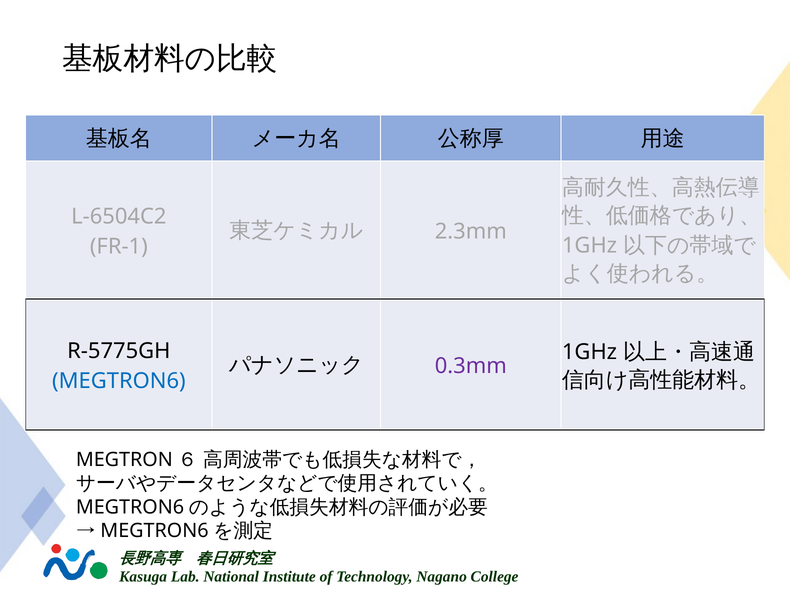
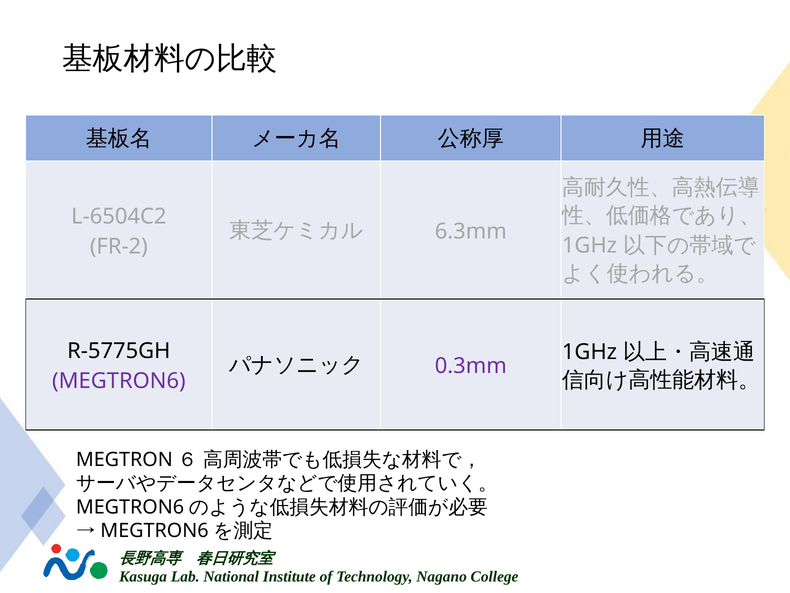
2.3mm: 2.3mm -> 6.3mm (471, 231)
FR-1: FR-1 -> FR-2 (119, 246)
MEGTRON6 colour: blue -> purple (119, 381)
